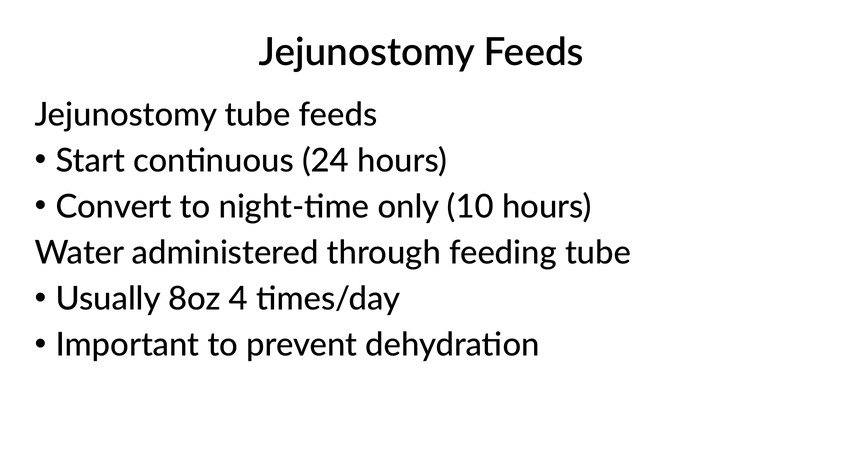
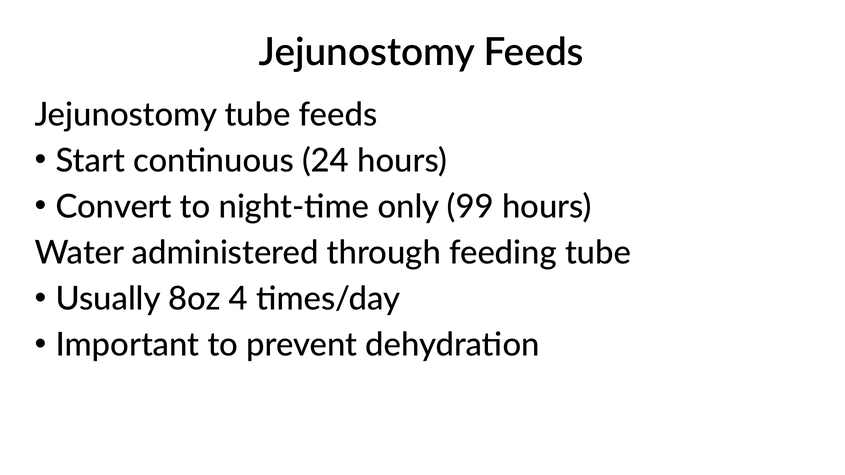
10: 10 -> 99 (470, 207)
